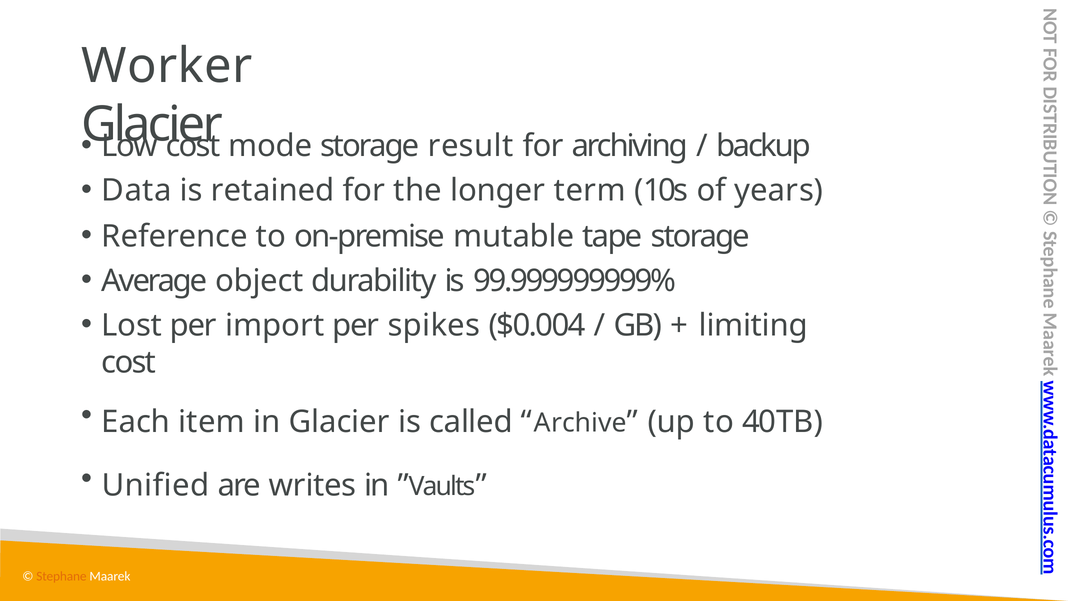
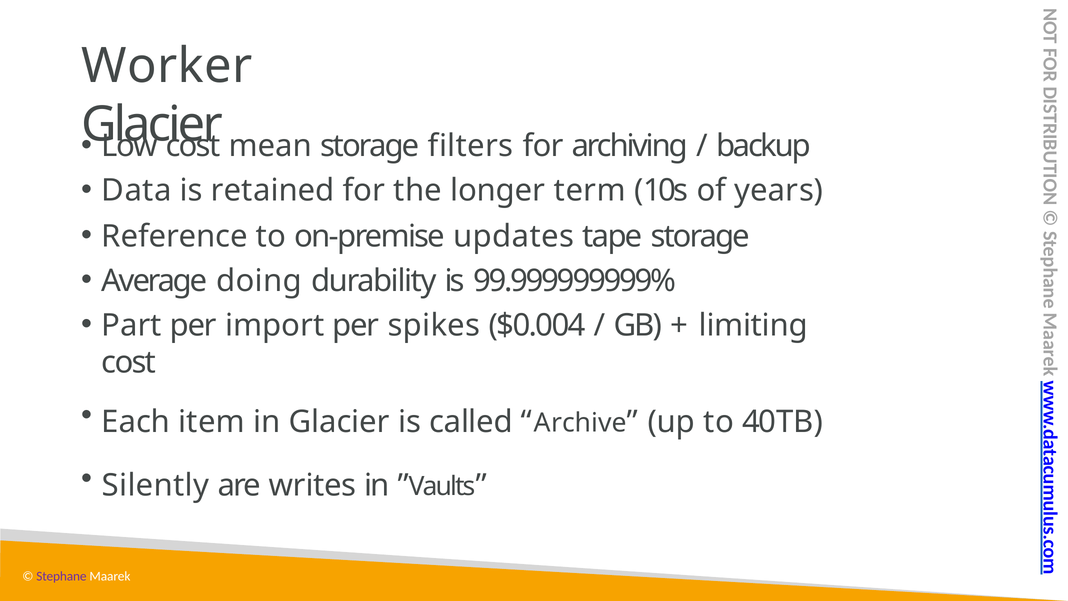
mode: mode -> mean (270, 146)
result: result -> filters (471, 146)
mutable: mutable -> updates (514, 236)
object: object -> doing (259, 281)
Lost: Lost -> Part (132, 325)
Unified: Unified -> Silently (155, 485)
Stephane colour: orange -> purple (61, 576)
